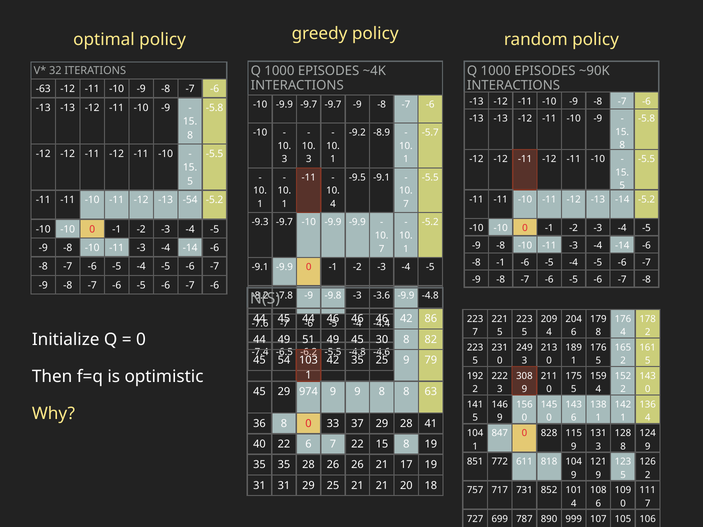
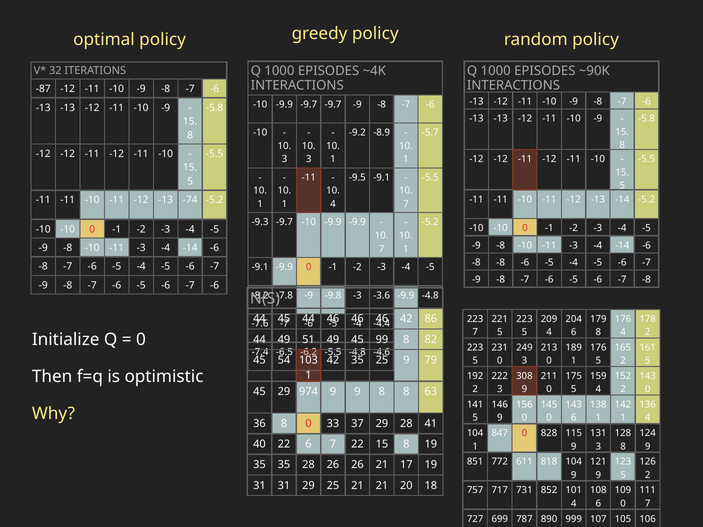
-63: -63 -> -87 (43, 89)
-54: -54 -> -74 (190, 200)
-8 -1: -1 -> -8 (501, 263)
30: 30 -> 99 (382, 340)
